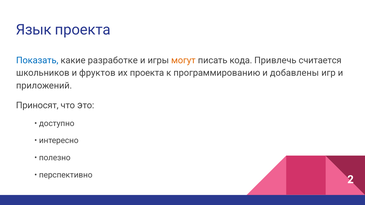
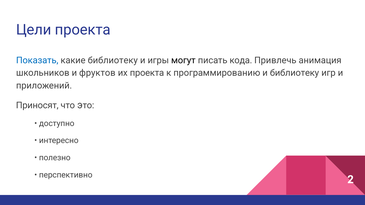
Язык: Язык -> Цели (34, 30)
какие разработке: разработке -> библиотеку (113, 60)
могут colour: orange -> black (183, 60)
считается: считается -> анимация (320, 60)
и добавлены: добавлены -> библиотеку (295, 73)
